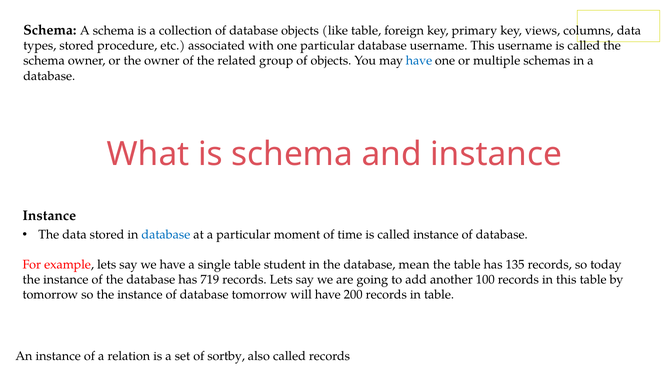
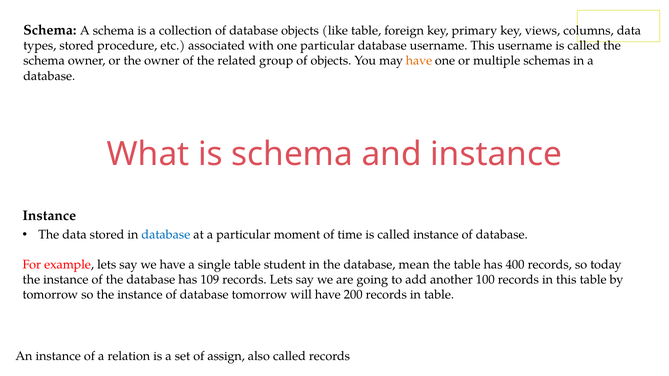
have colour: blue -> orange (419, 61)
135: 135 -> 400 (515, 265)
719: 719 -> 109 (210, 280)
sortby: sortby -> assign (226, 357)
